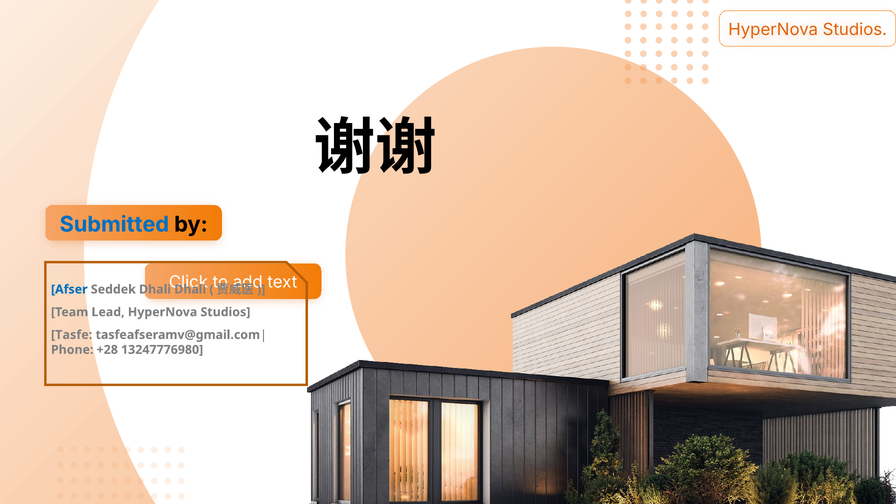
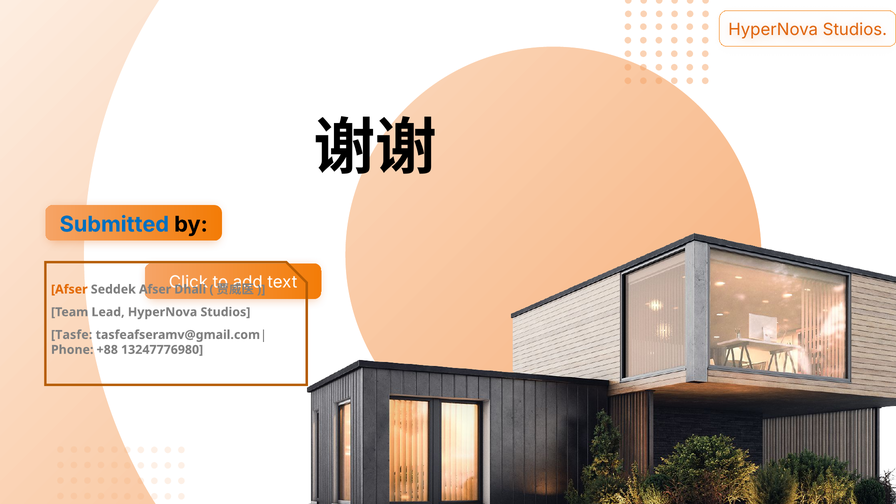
Afser colour: blue -> orange (69, 289)
Seddek Dhali: Dhali -> Afser (155, 289)
+28: +28 -> +88 (107, 350)
